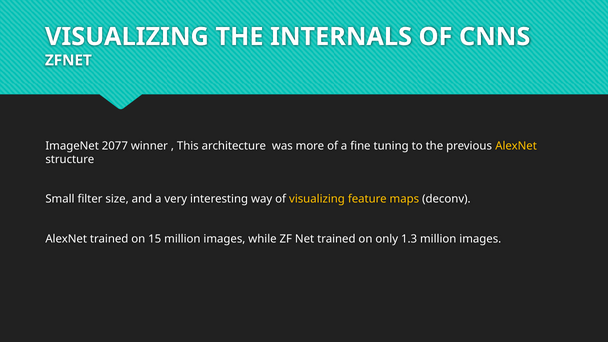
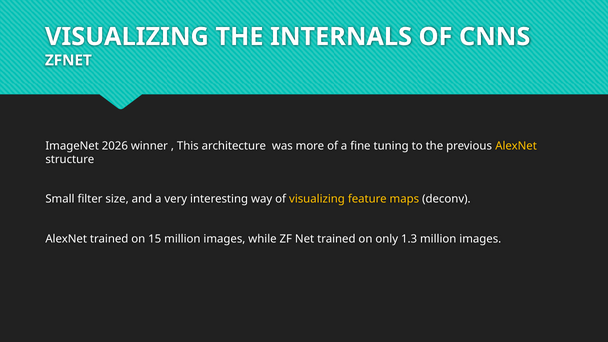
2077: 2077 -> 2026 (115, 146)
